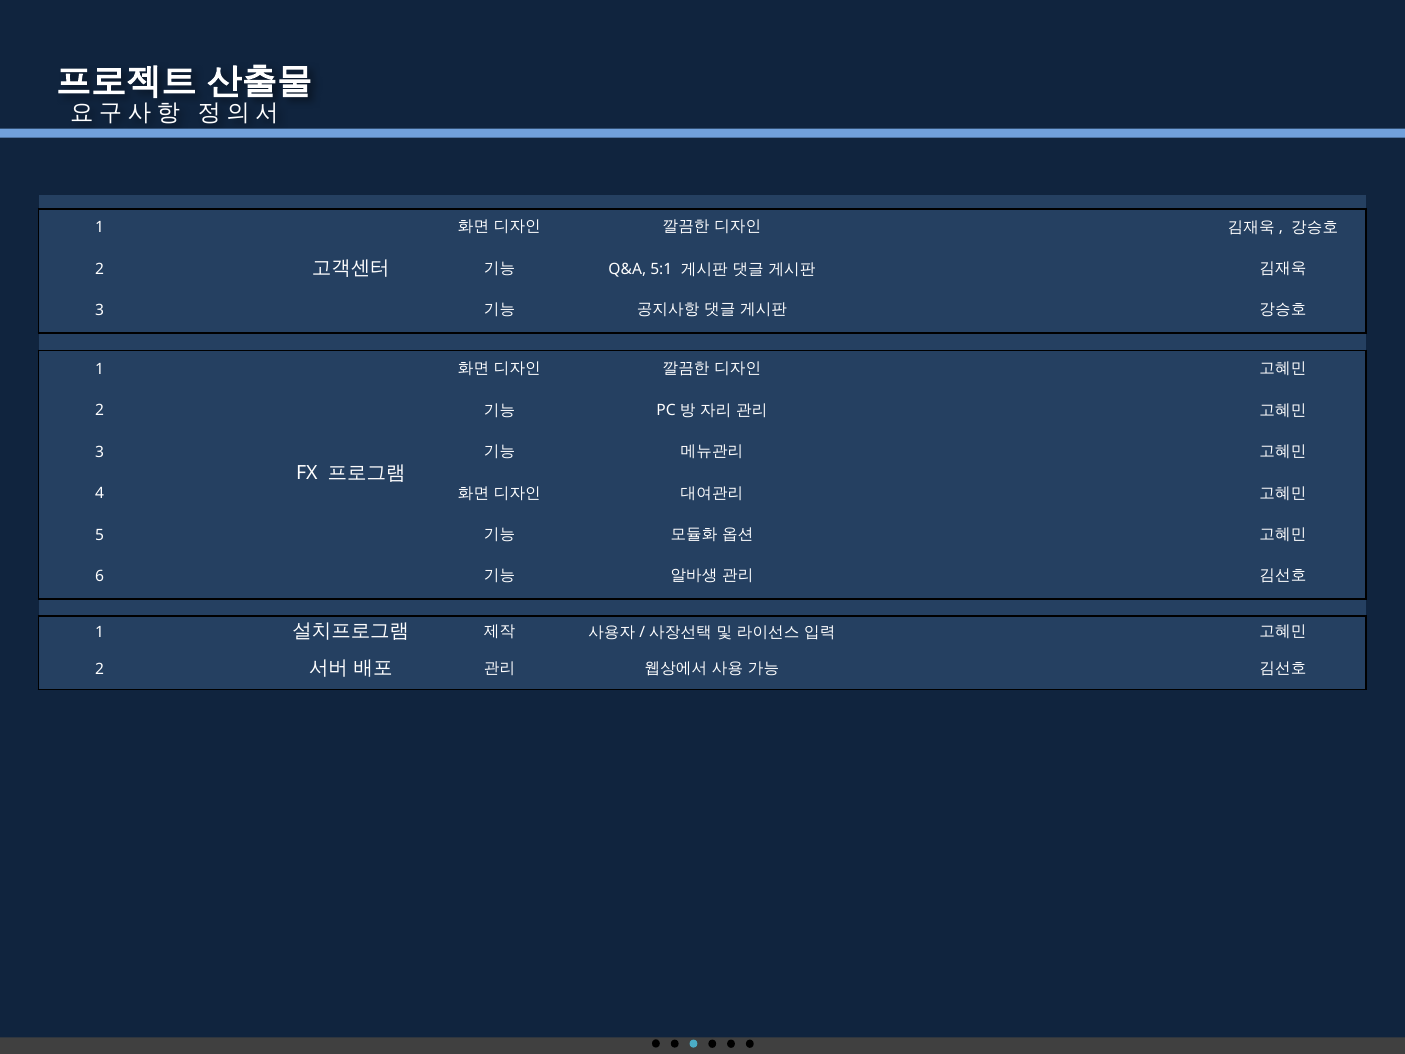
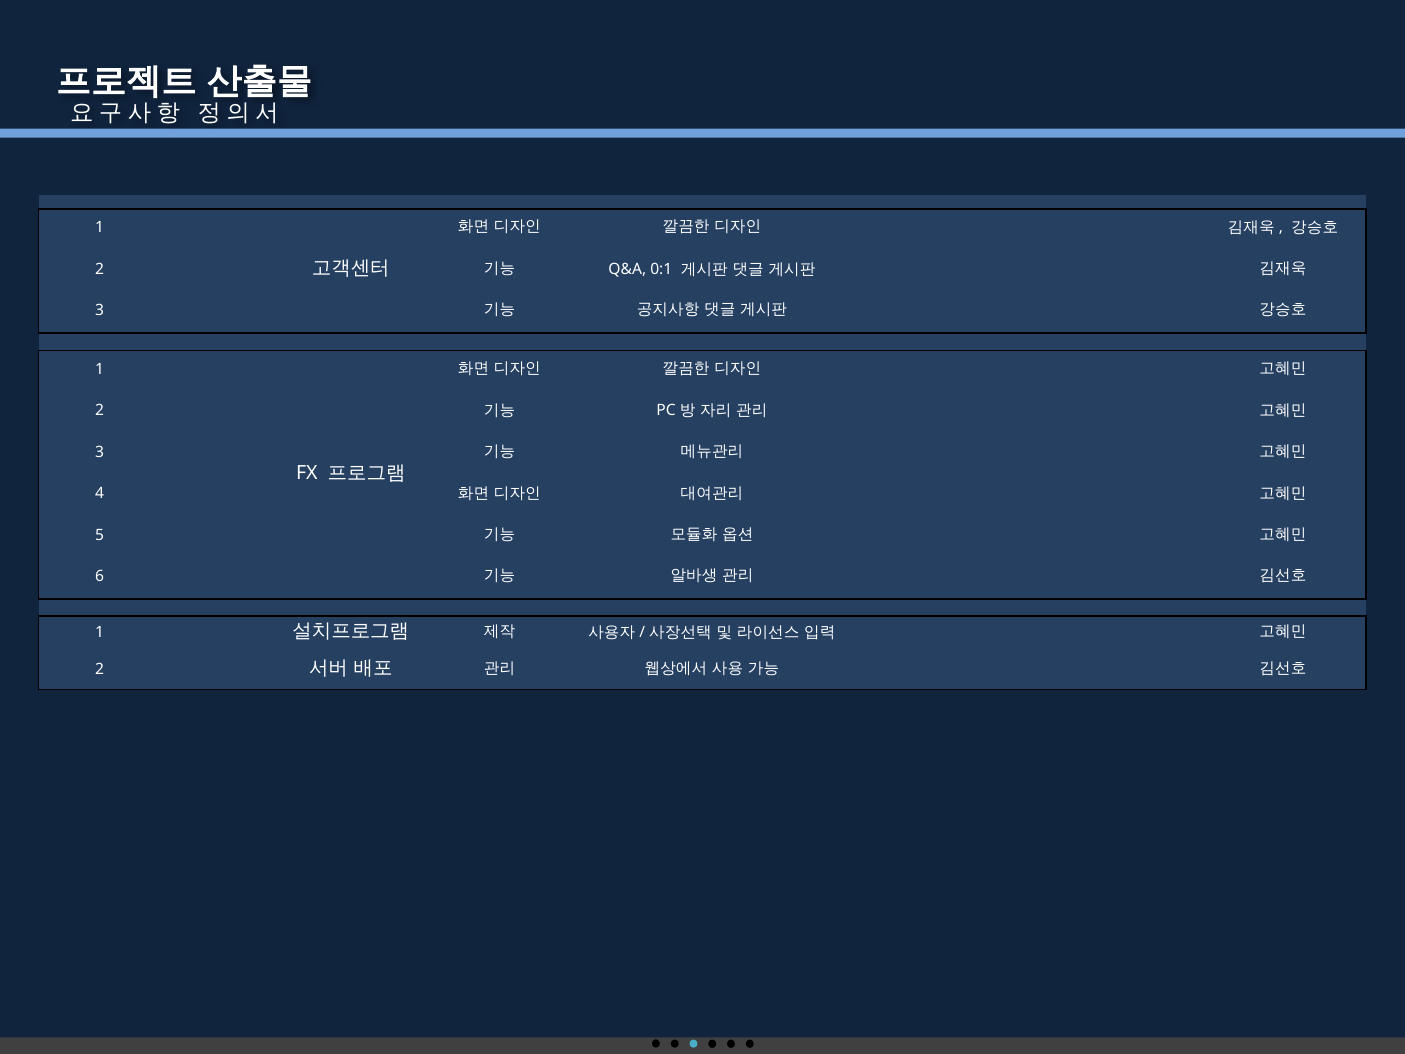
5:1: 5:1 -> 0:1 (661, 269)
